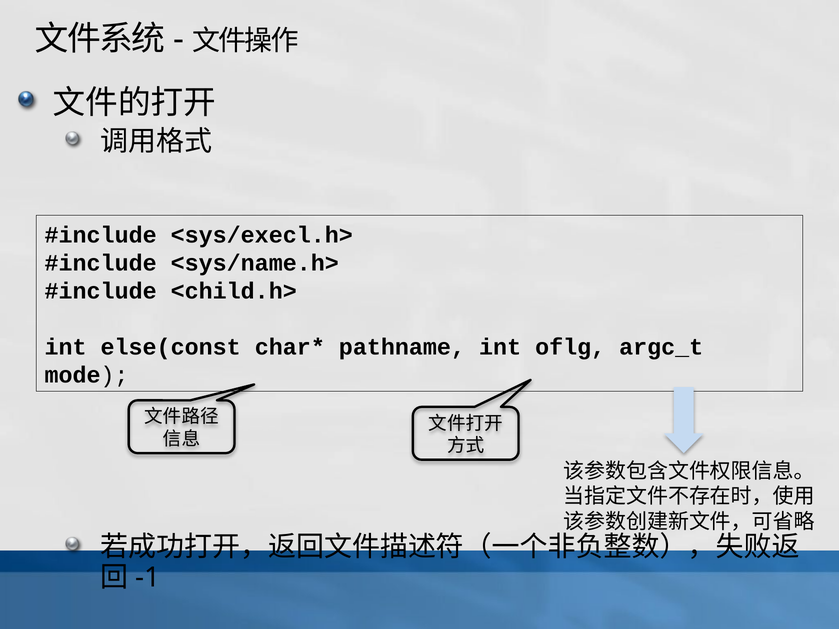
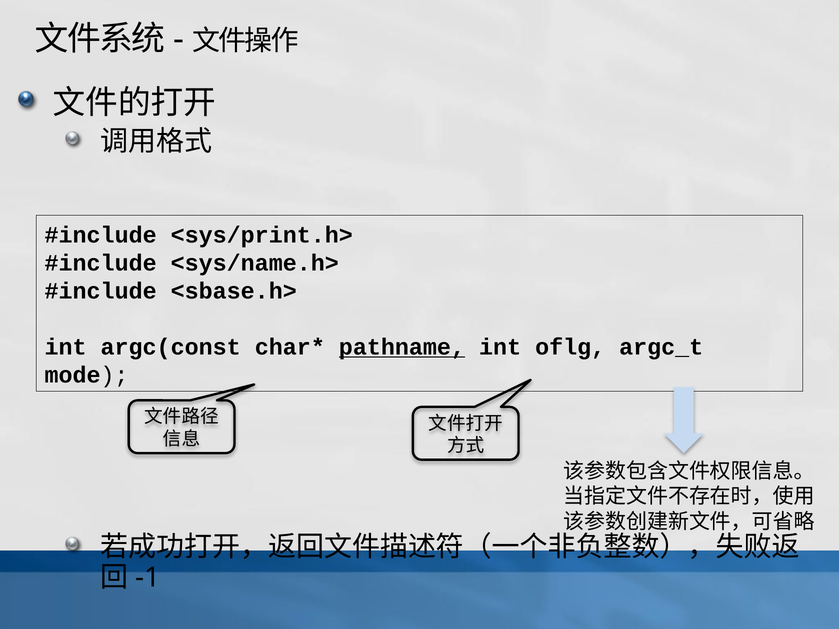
<sys/execl.h>: <sys/execl.h> -> <sys/print.h> (262, 235)
<child.h>: <child.h> -> <sbase.h> (234, 291)
else(const: else(const -> argc(const (171, 347)
pathname underline: none -> present (402, 347)
